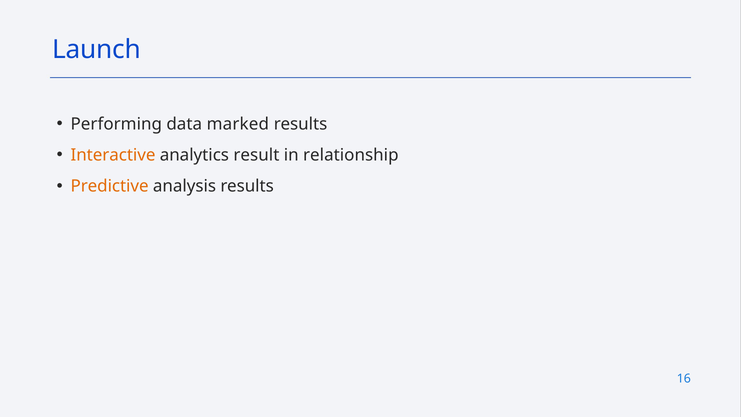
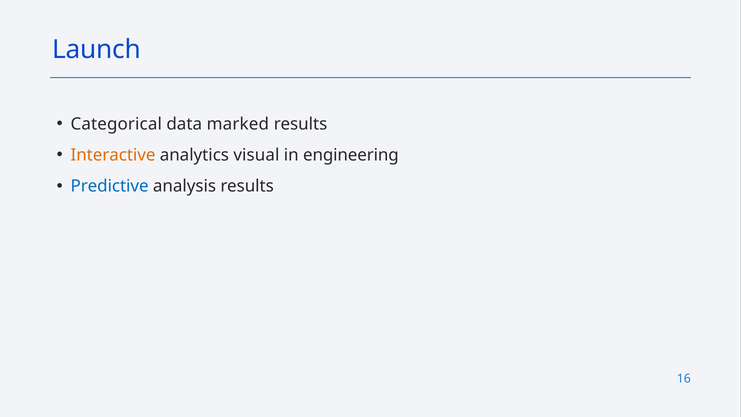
Performing: Performing -> Categorical (116, 124)
result: result -> visual (256, 155)
relationship: relationship -> engineering (351, 155)
Predictive colour: orange -> blue (110, 186)
